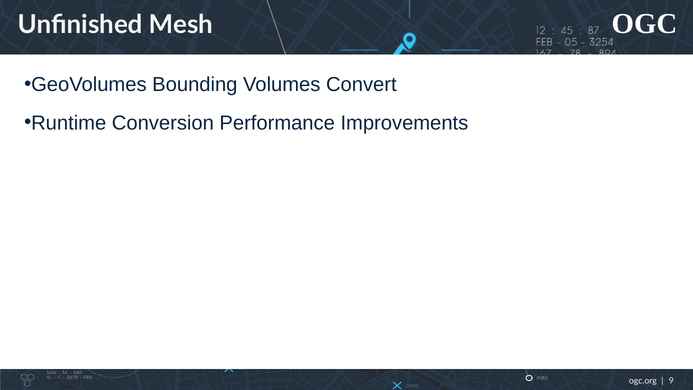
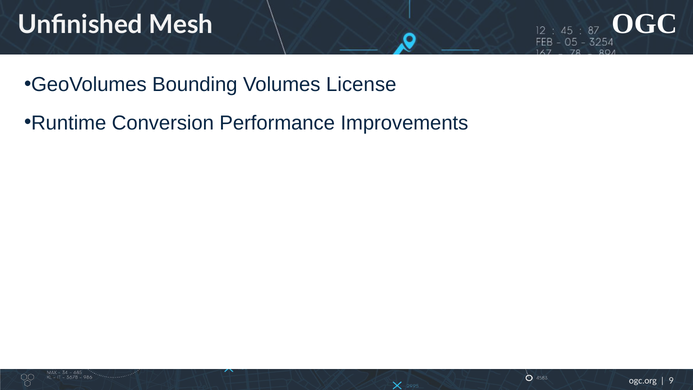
Convert: Convert -> License (361, 85)
